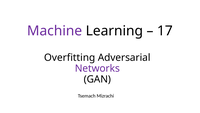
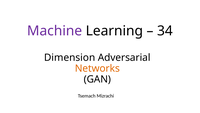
17: 17 -> 34 (165, 31)
Overfitting: Overfitting -> Dimension (70, 57)
Networks colour: purple -> orange (97, 68)
